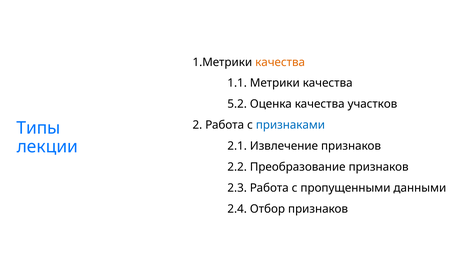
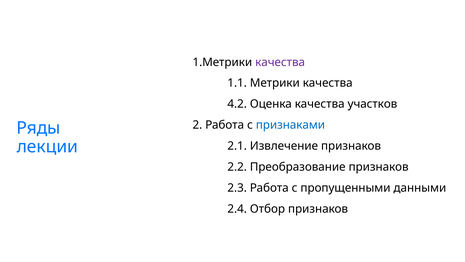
качества colour: orange -> purple (280, 62)
5.2: 5.2 -> 4.2 (237, 104)
Типы: Типы -> Ряды (39, 128)
